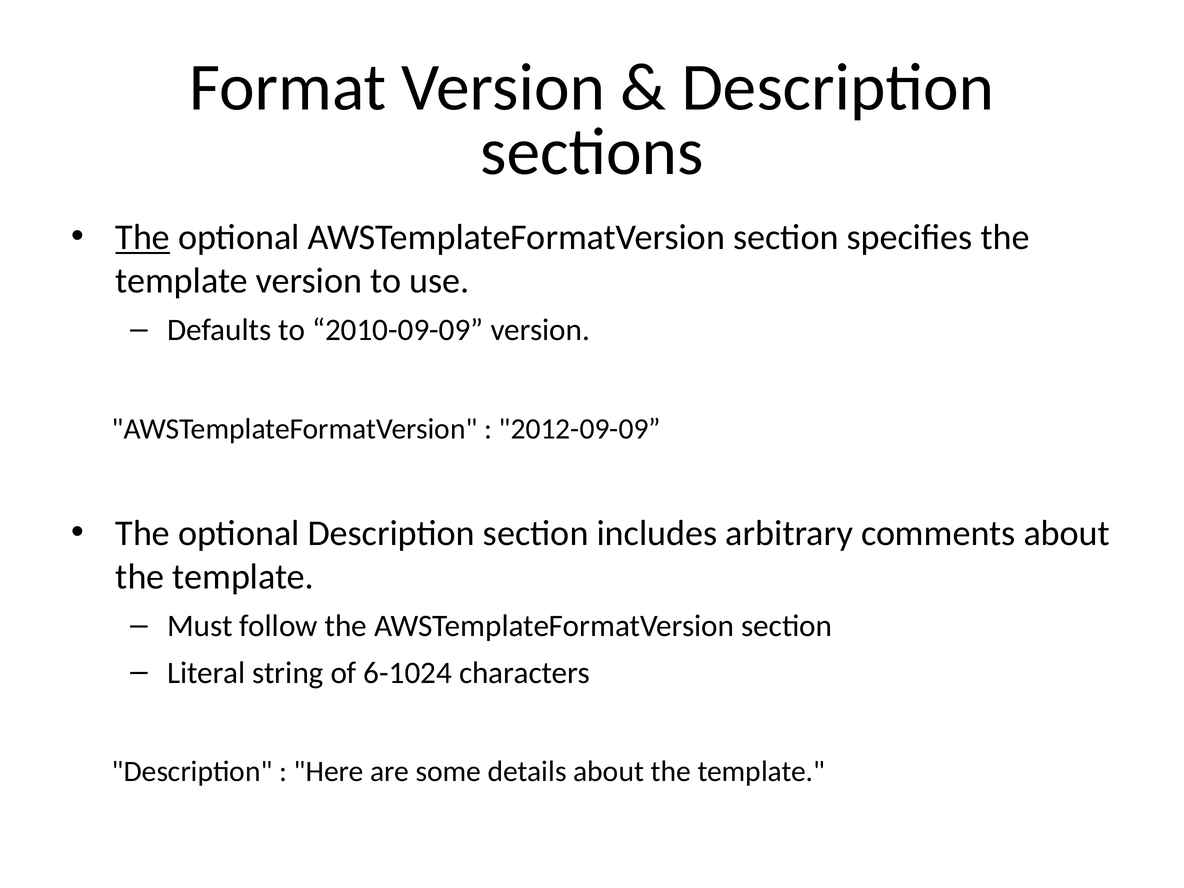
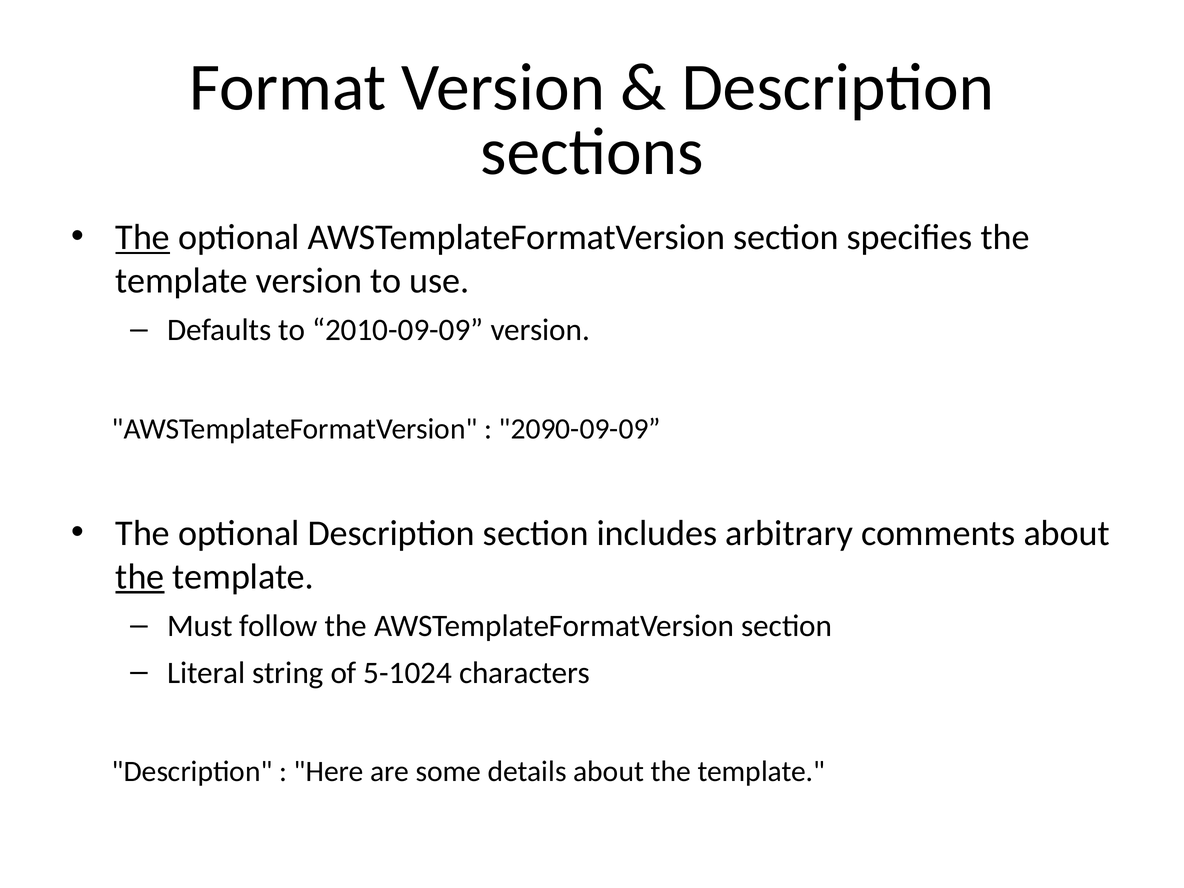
2012-09-09: 2012-09-09 -> 2090-09-09 (580, 429)
the underline: none -> present (140, 577)
6-1024: 6-1024 -> 5-1024 (408, 673)
